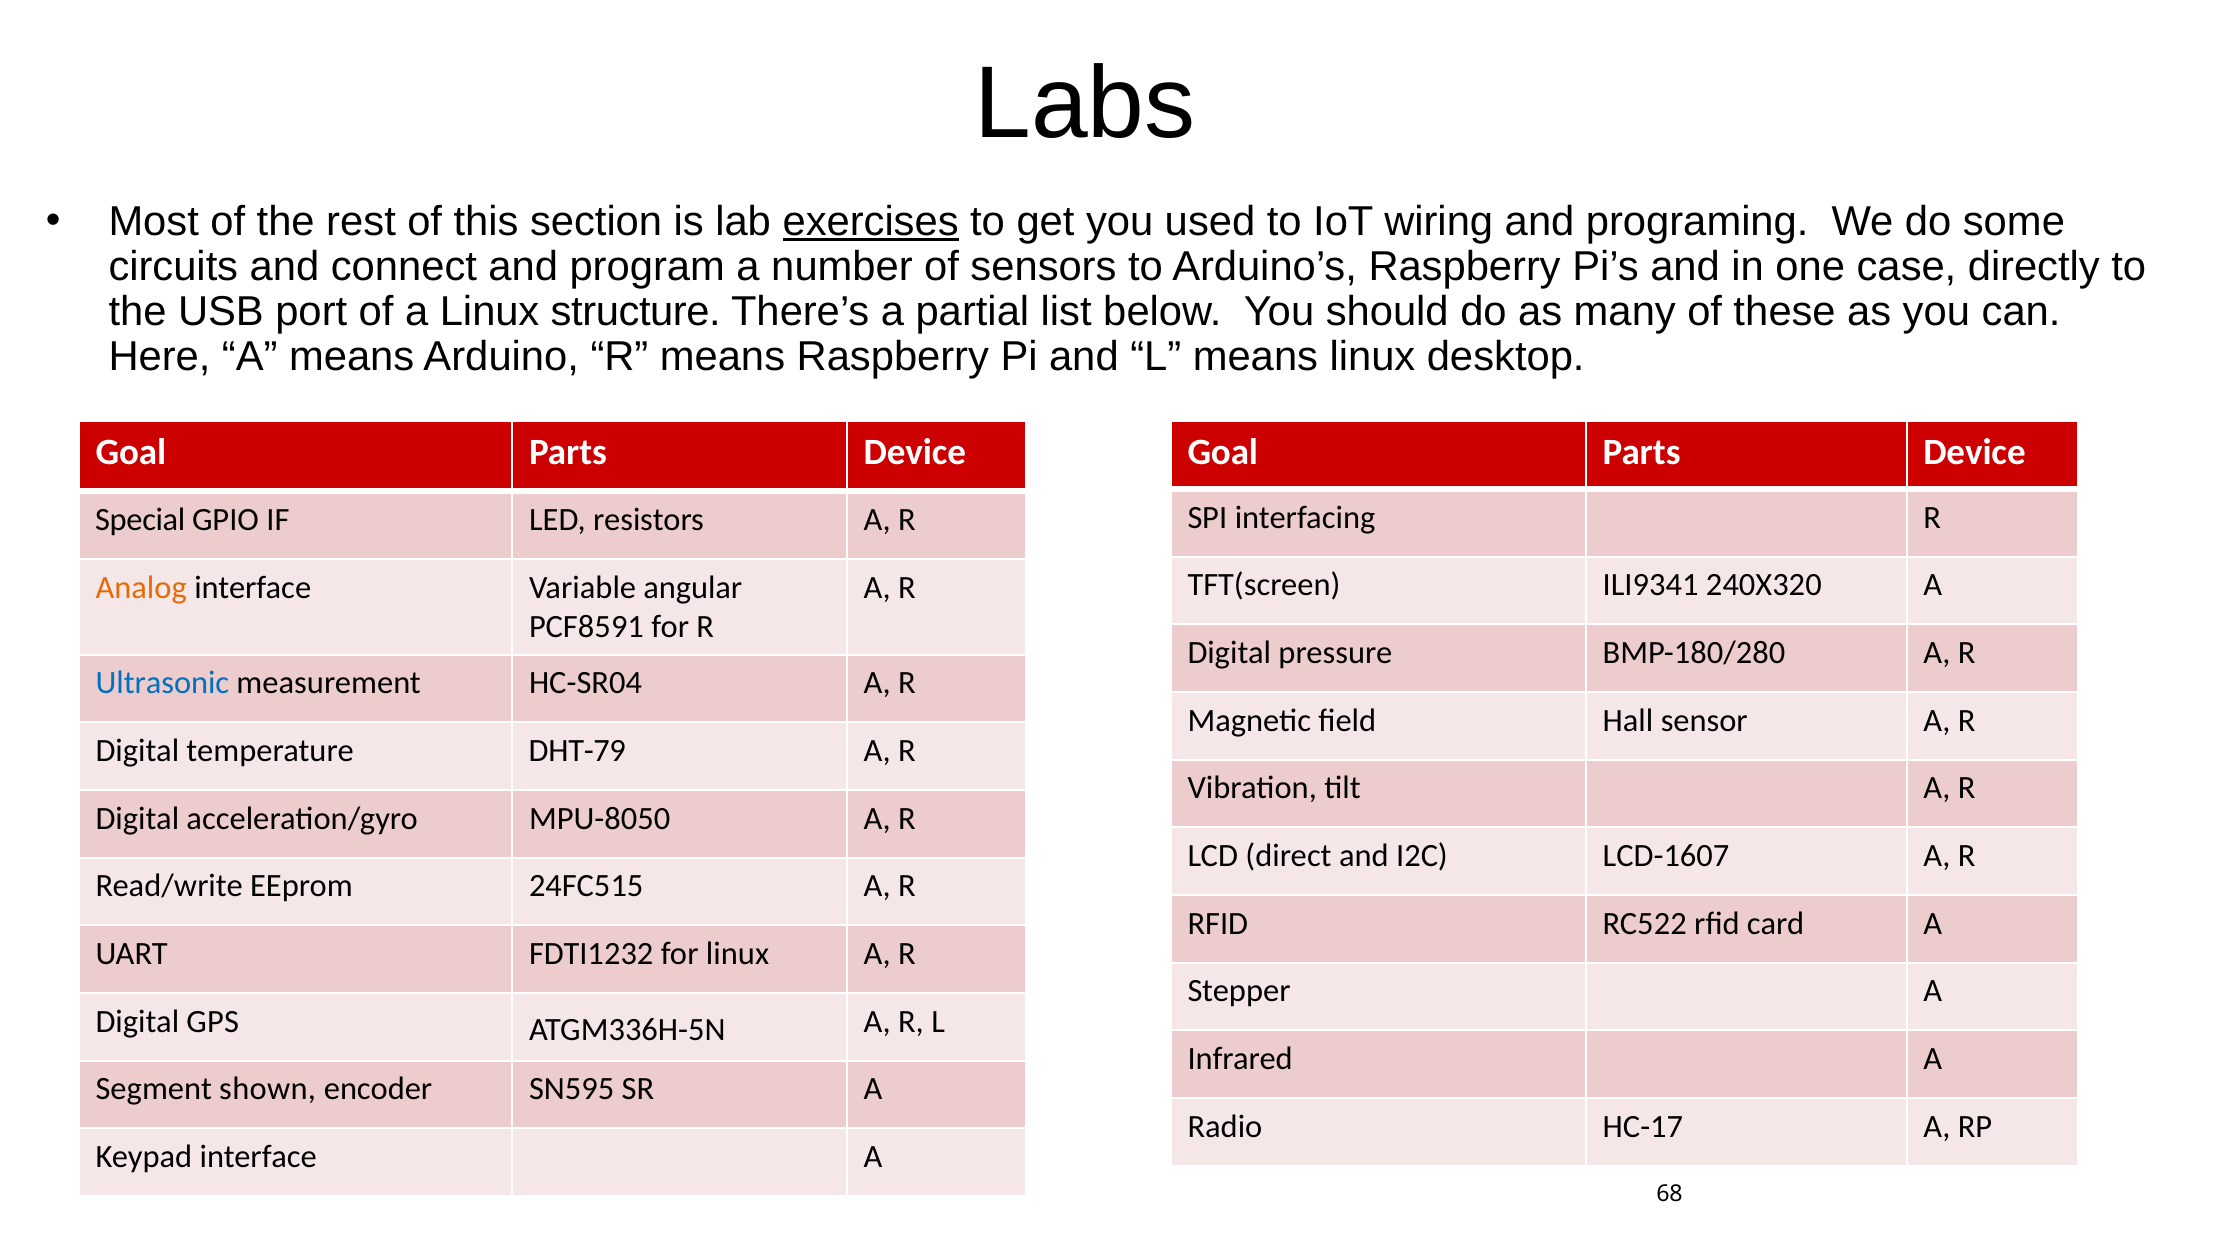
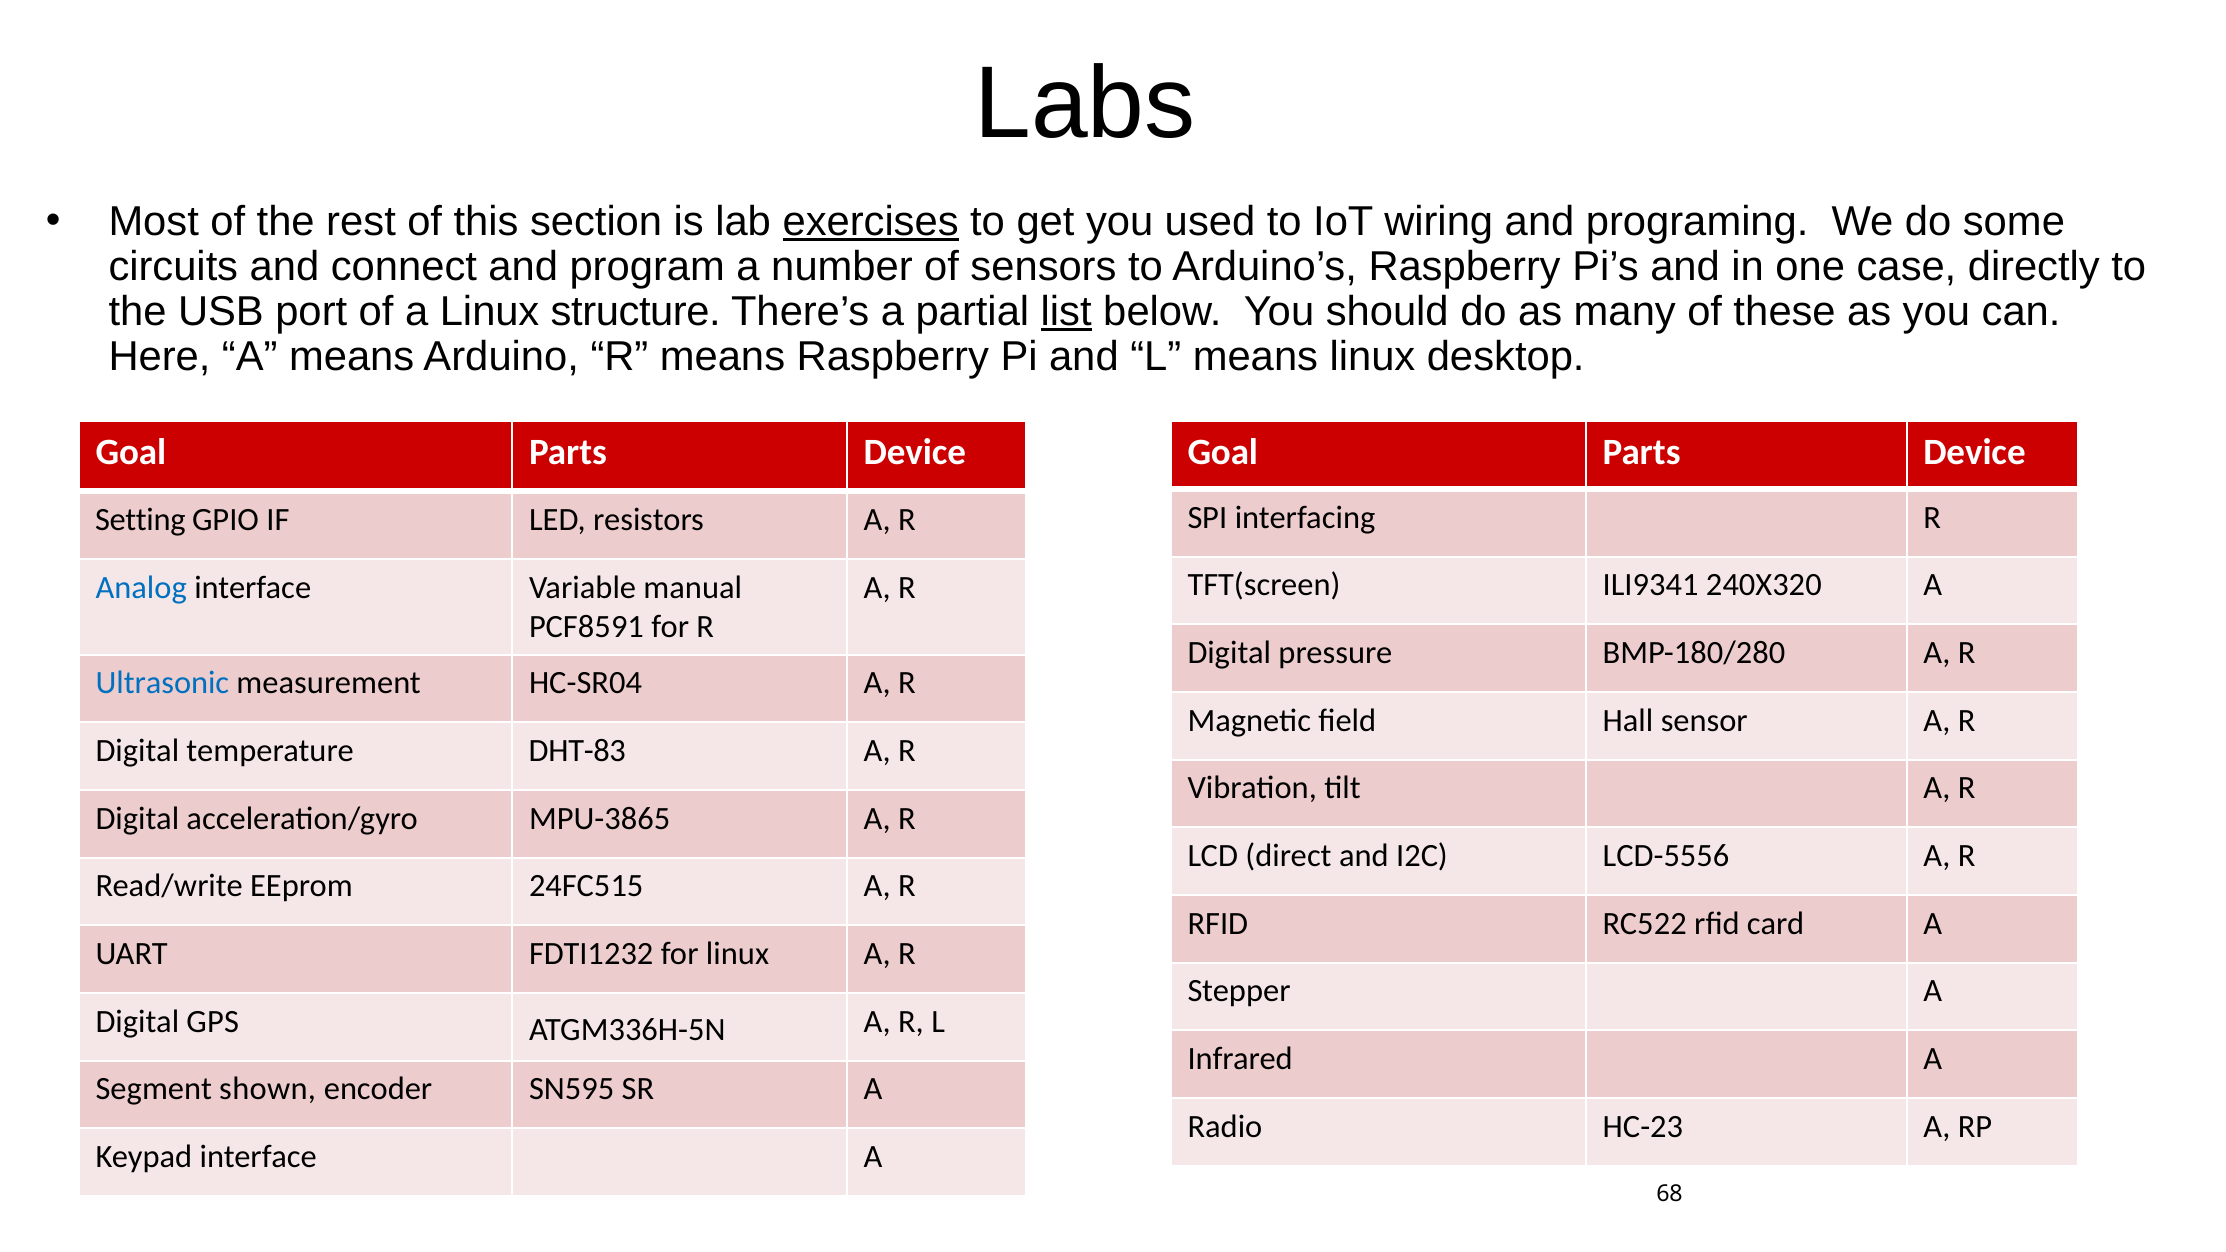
list underline: none -> present (1066, 312)
Special: Special -> Setting (140, 520)
Analog colour: orange -> blue (141, 587)
angular: angular -> manual (693, 587)
DHT-79: DHT-79 -> DHT-83 (577, 751)
MPU-8050: MPU-8050 -> MPU-3865 (600, 819)
LCD-1607: LCD-1607 -> LCD-5556 (1666, 856)
HC-17: HC-17 -> HC-23 (1643, 1127)
